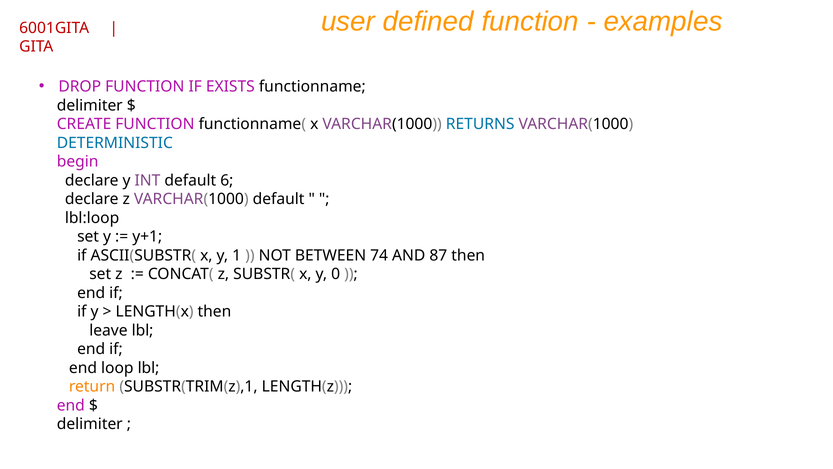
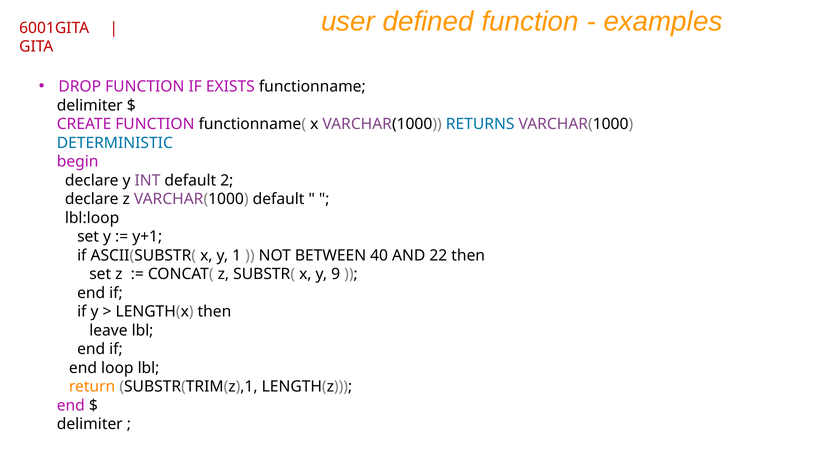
6: 6 -> 2 (227, 180)
74: 74 -> 40 (379, 255)
87: 87 -> 22 (438, 255)
0: 0 -> 9 (336, 274)
